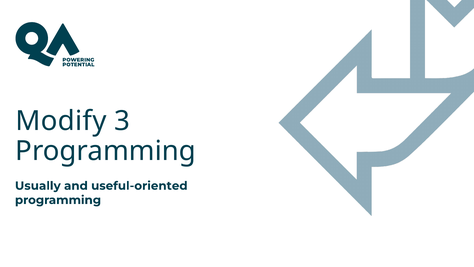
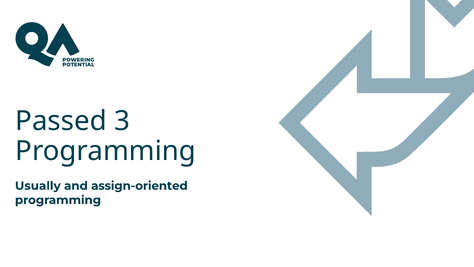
Modify: Modify -> Passed (61, 121)
useful-oriented: useful-oriented -> assign-oriented (139, 186)
